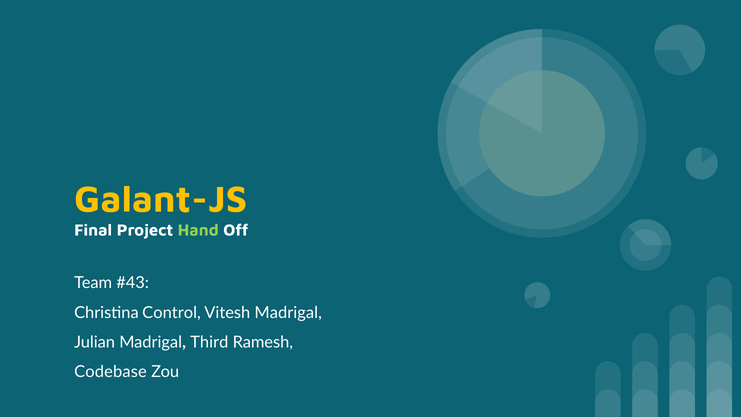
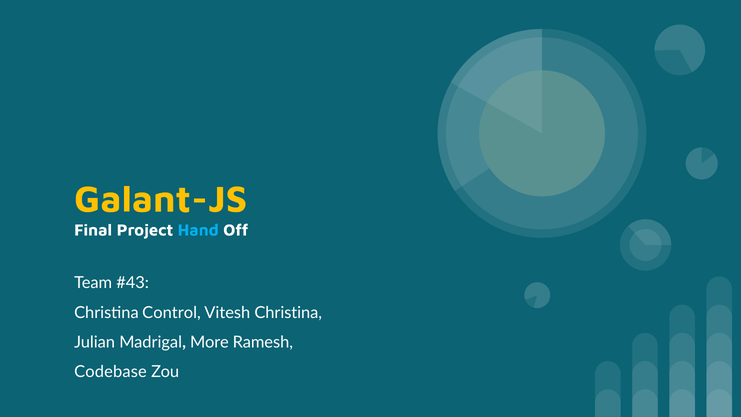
Hand colour: light green -> light blue (198, 230)
Vitesh Madrigal: Madrigal -> Christina (288, 312)
Third: Third -> More (209, 342)
